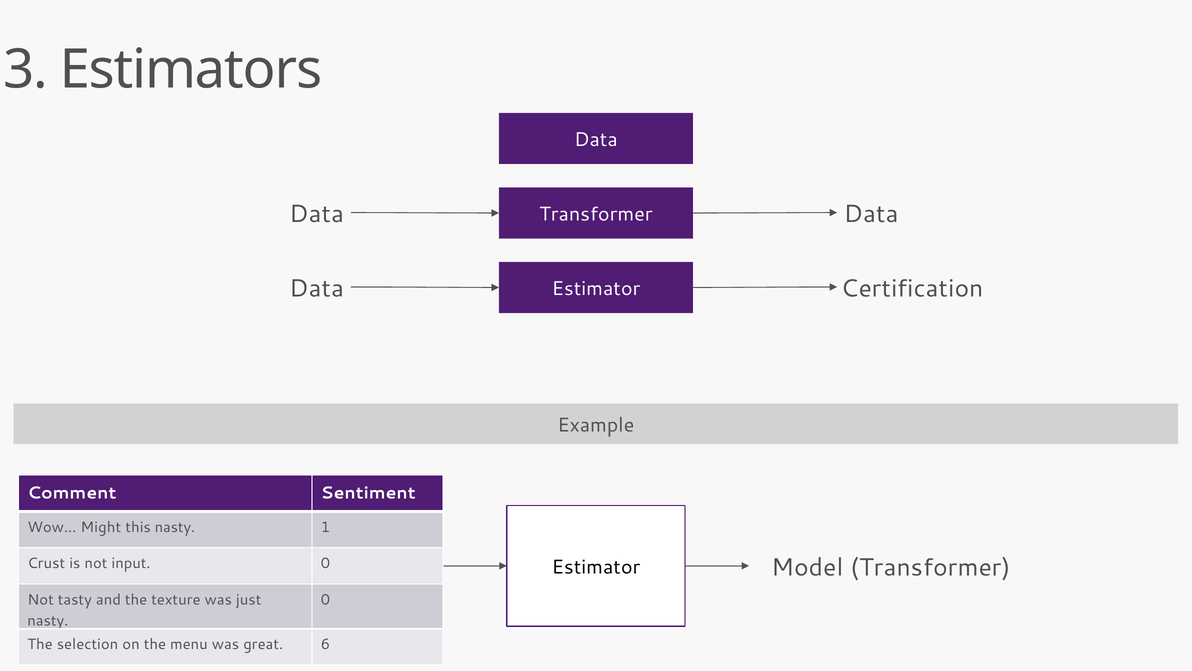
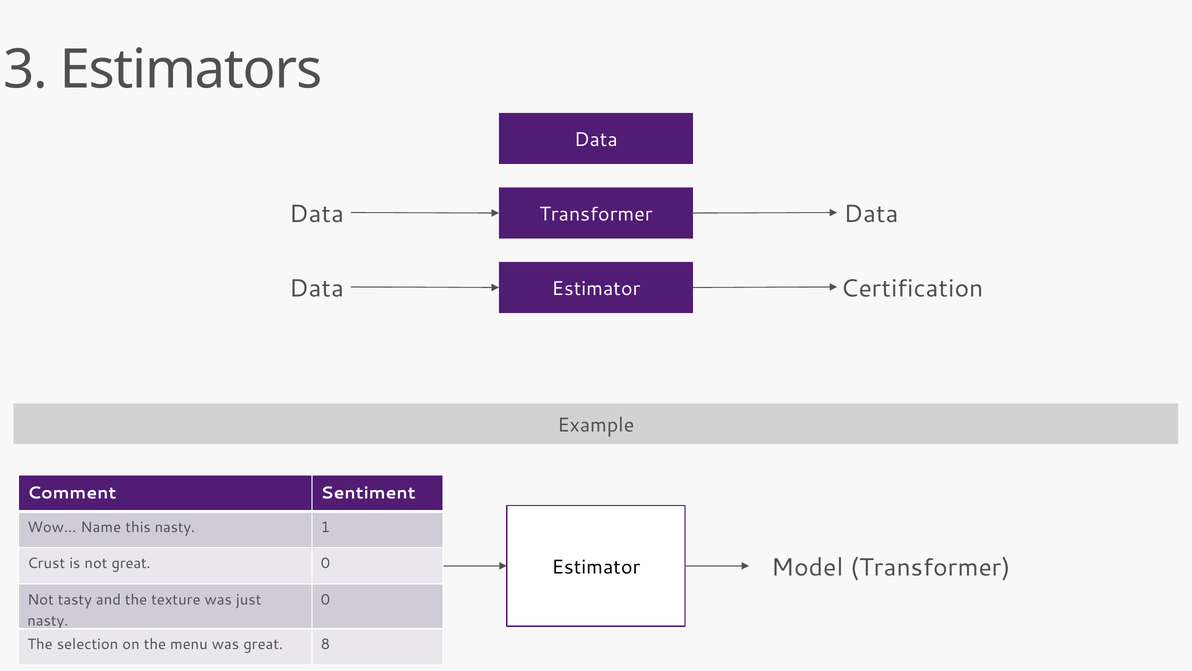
Might: Might -> Name (101, 527)
not input: input -> great (131, 563)
6: 6 -> 8 (325, 644)
